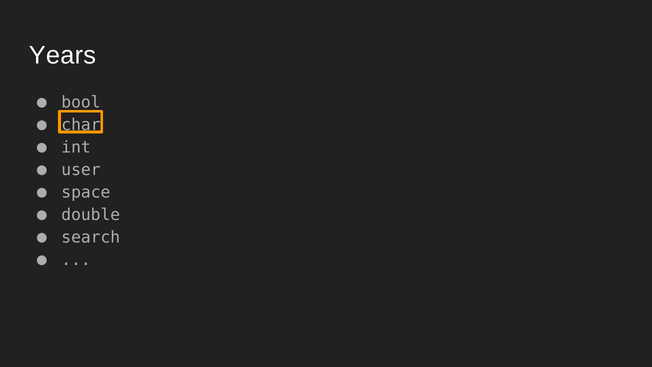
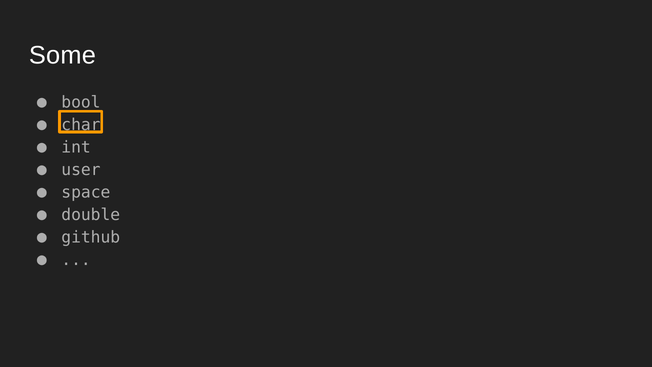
Years: Years -> Some (62, 55)
search: search -> github (91, 237)
